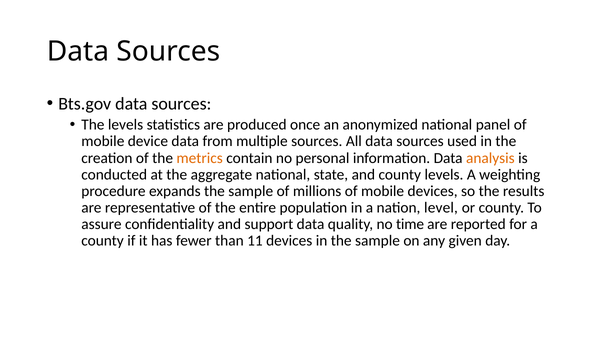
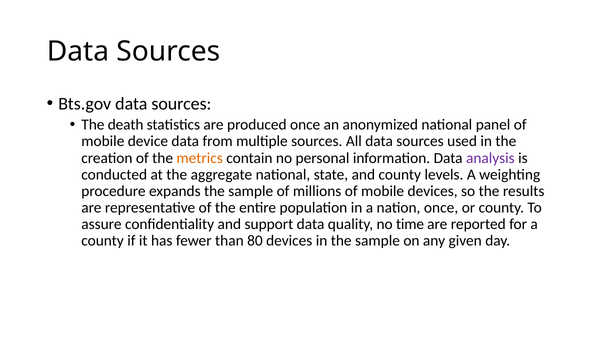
The levels: levels -> death (126, 125)
analysis colour: orange -> purple (490, 158)
nation level: level -> once (441, 208)
11: 11 -> 80 (255, 241)
